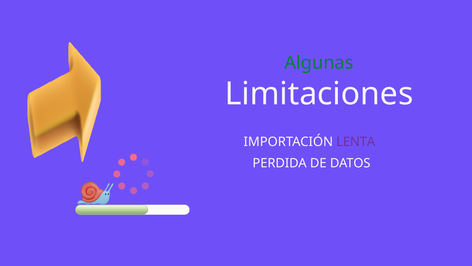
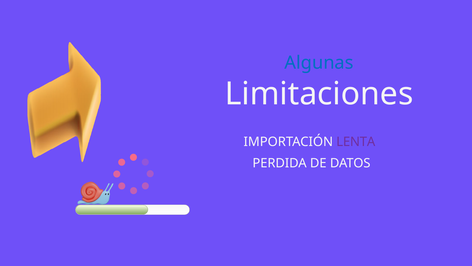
Algunas colour: green -> blue (319, 63)
